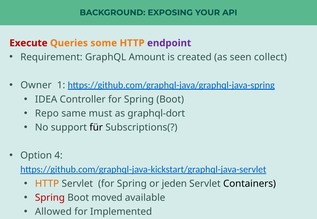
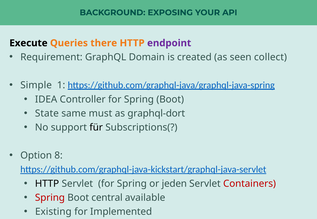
Execute colour: red -> black (28, 43)
some: some -> there (104, 43)
Amount: Amount -> Domain (147, 57)
Owner: Owner -> Simple (36, 85)
Repo: Repo -> State (47, 114)
4: 4 -> 8 (59, 156)
HTTP colour: orange -> black (47, 184)
Containers colour: black -> red (250, 184)
moved: moved -> central (107, 198)
Allowed: Allowed -> Existing (53, 212)
